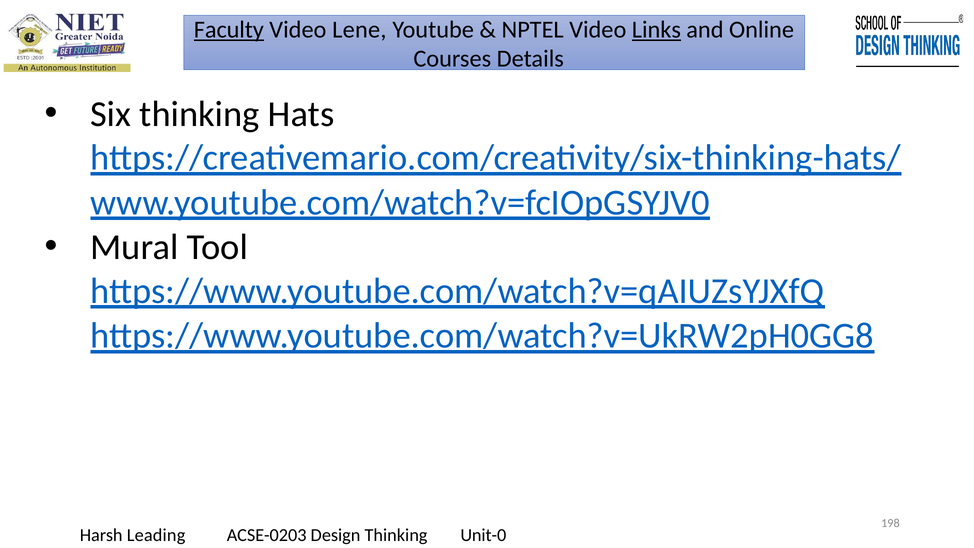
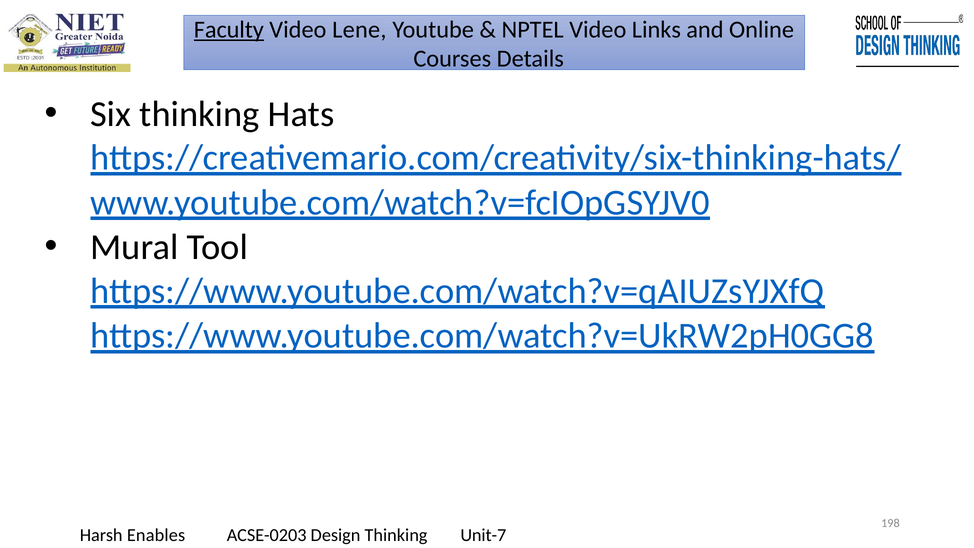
Links underline: present -> none (656, 30)
Leading: Leading -> Enables (156, 535)
Unit-0: Unit-0 -> Unit-7 (483, 535)
